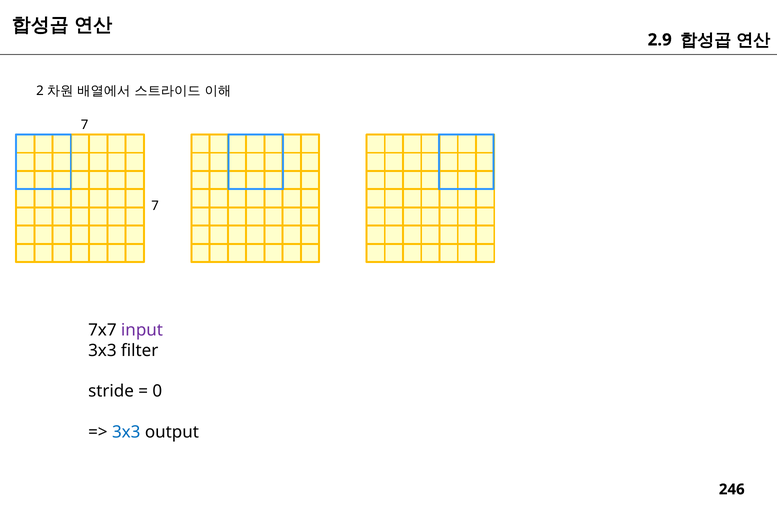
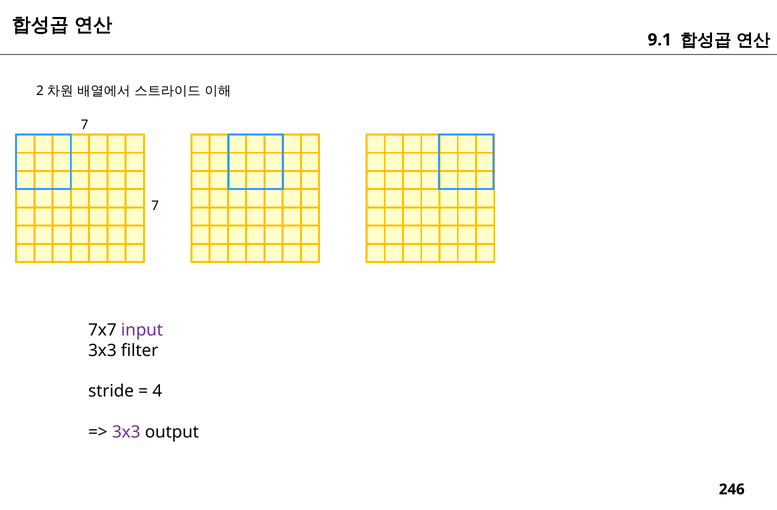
2.9: 2.9 -> 9.1 (660, 40)
0: 0 -> 4 (157, 392)
3x3 colour: blue -> purple (126, 432)
